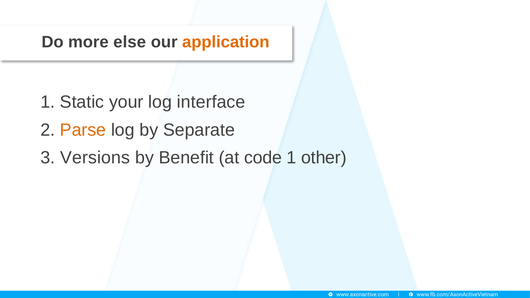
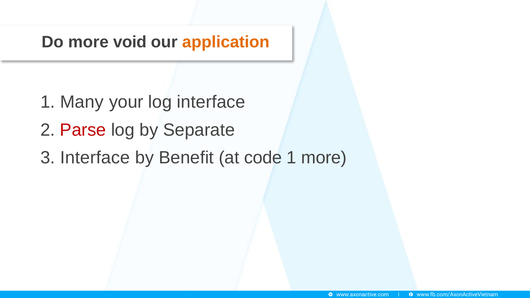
else: else -> void (130, 42)
Static: Static -> Many (82, 102)
Parse colour: orange -> red (83, 130)
3 Versions: Versions -> Interface (95, 158)
1 other: other -> more (324, 158)
